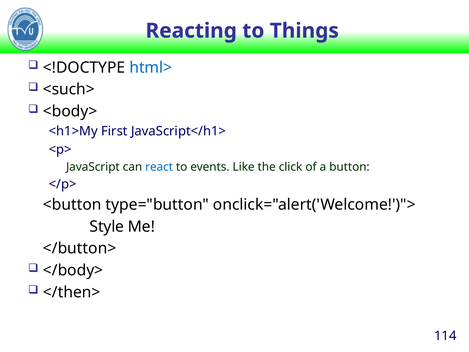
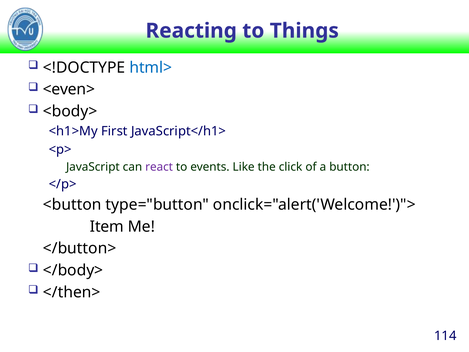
<such>: <such> -> <even> (69, 89)
react colour: blue -> purple (159, 167)
Style: Style -> Item (107, 226)
